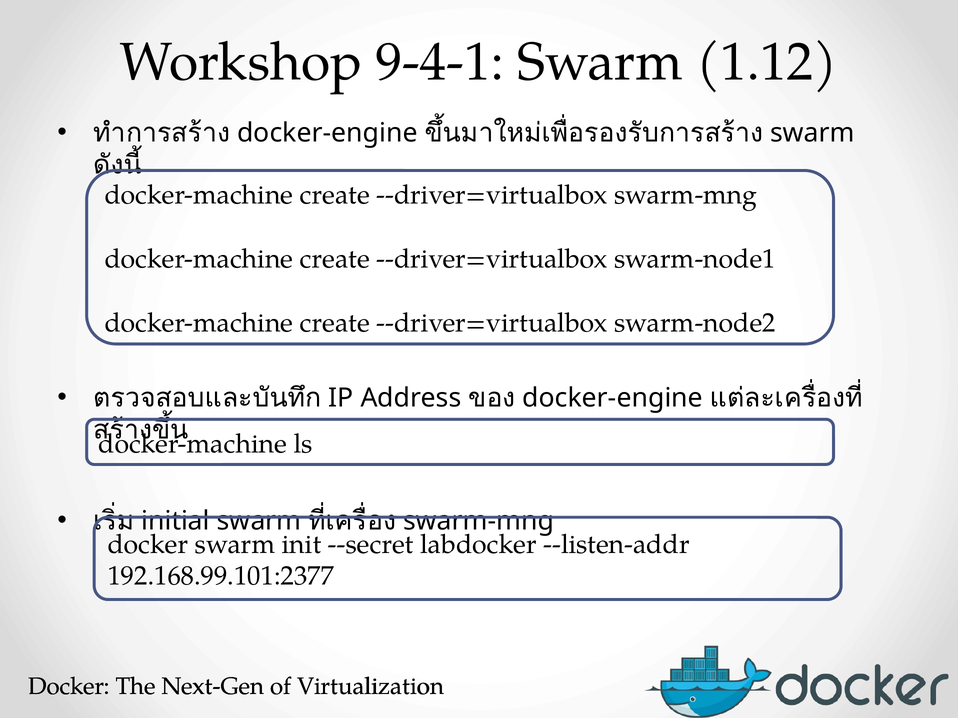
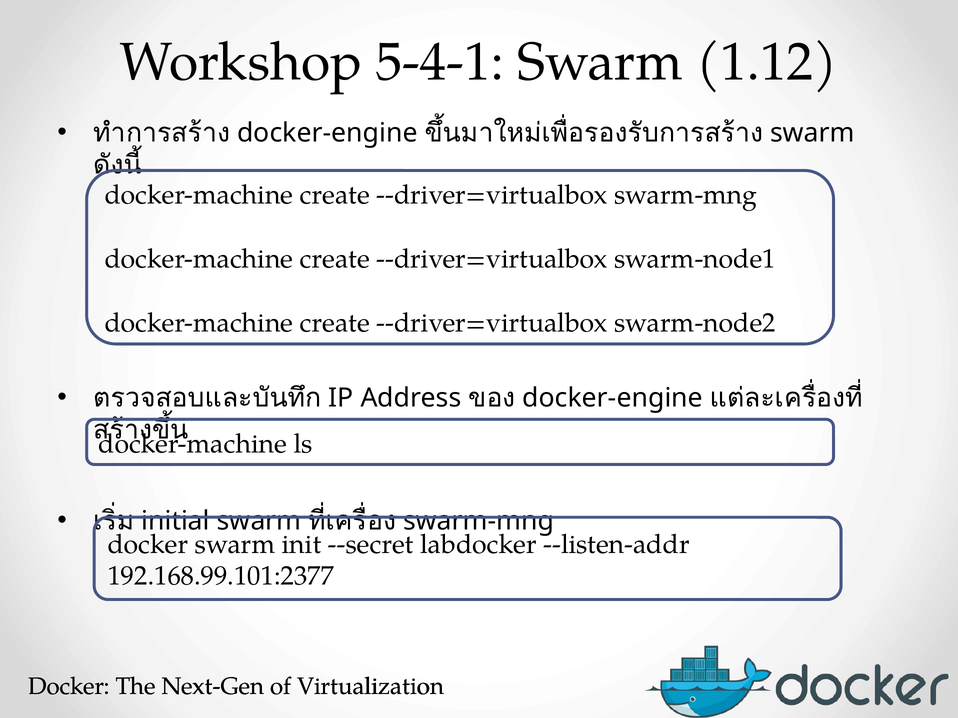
9-4-1: 9-4-1 -> 5-4-1 (440, 62)
